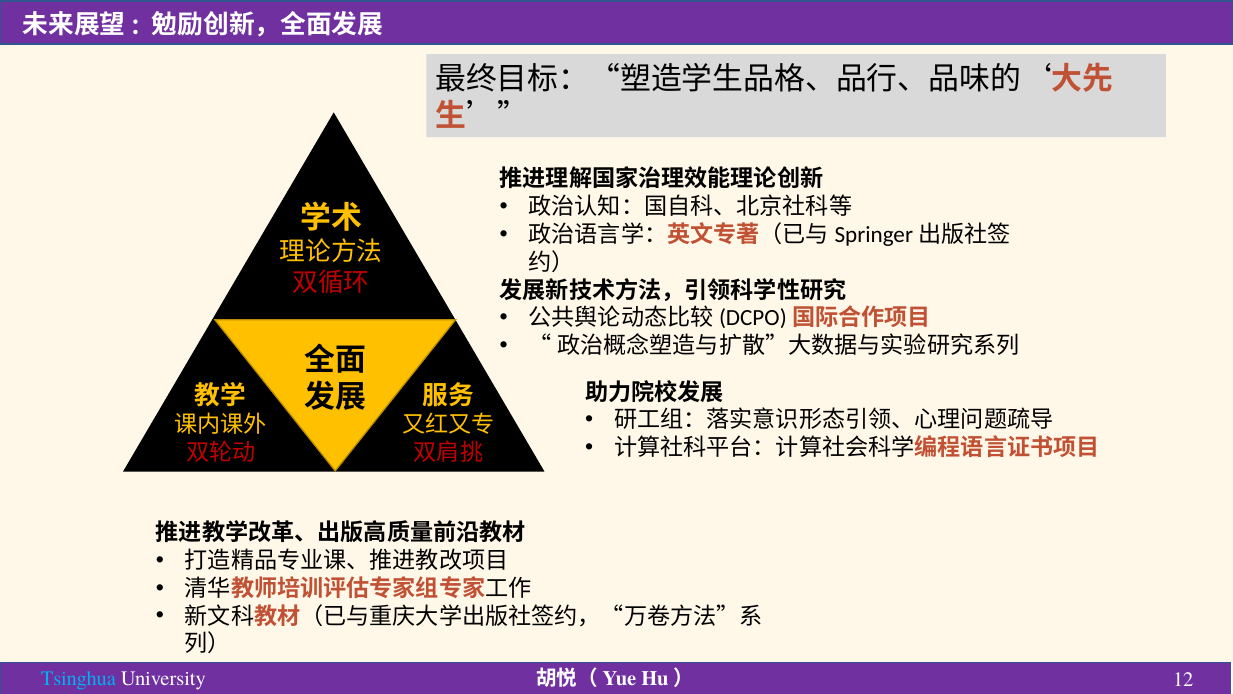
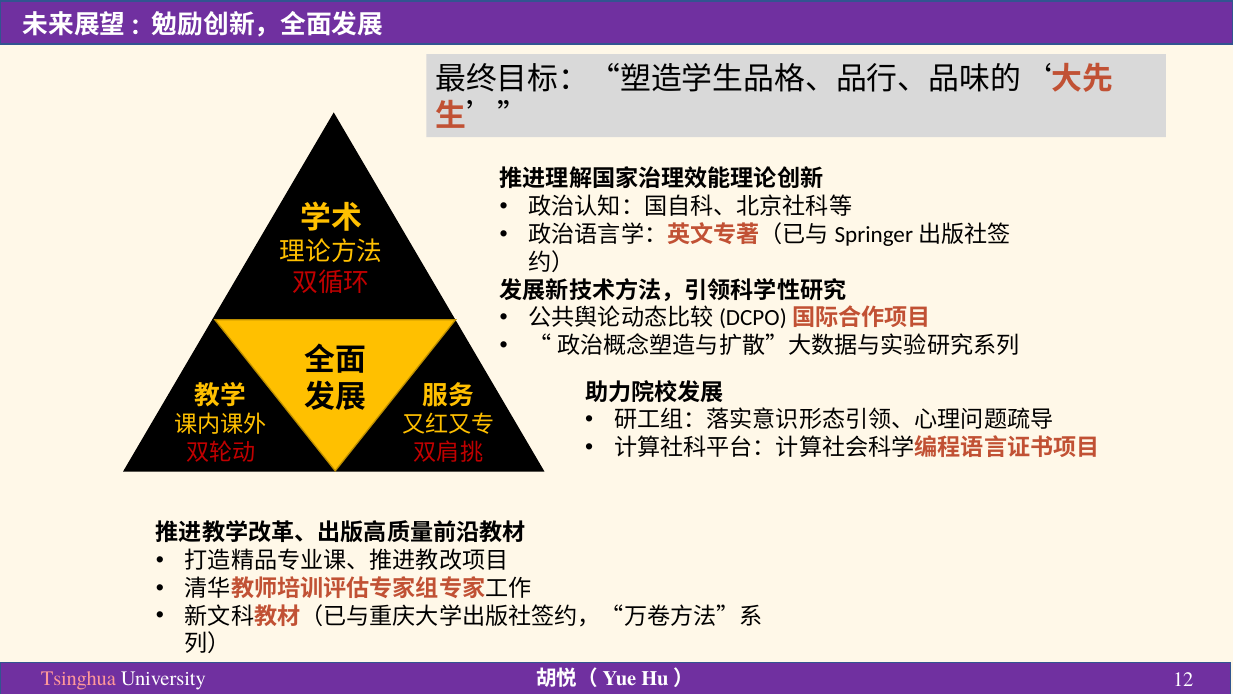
Tsinghua colour: light blue -> pink (78, 679)
